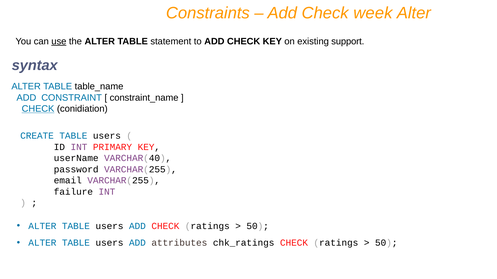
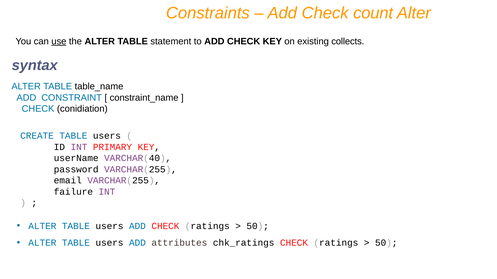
week: week -> count (373, 13)
support: support -> collects (348, 41)
CHECK underline: present -> none (38, 109)
